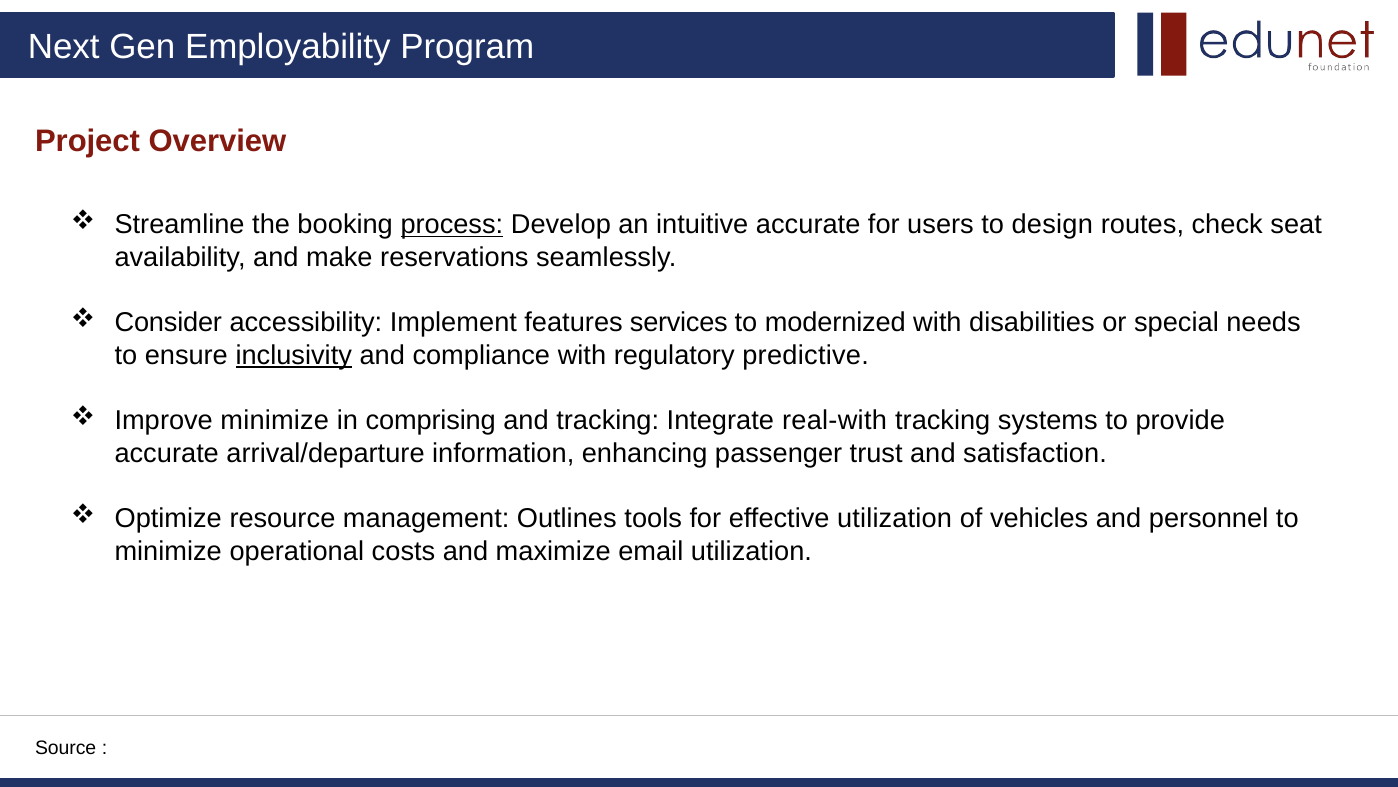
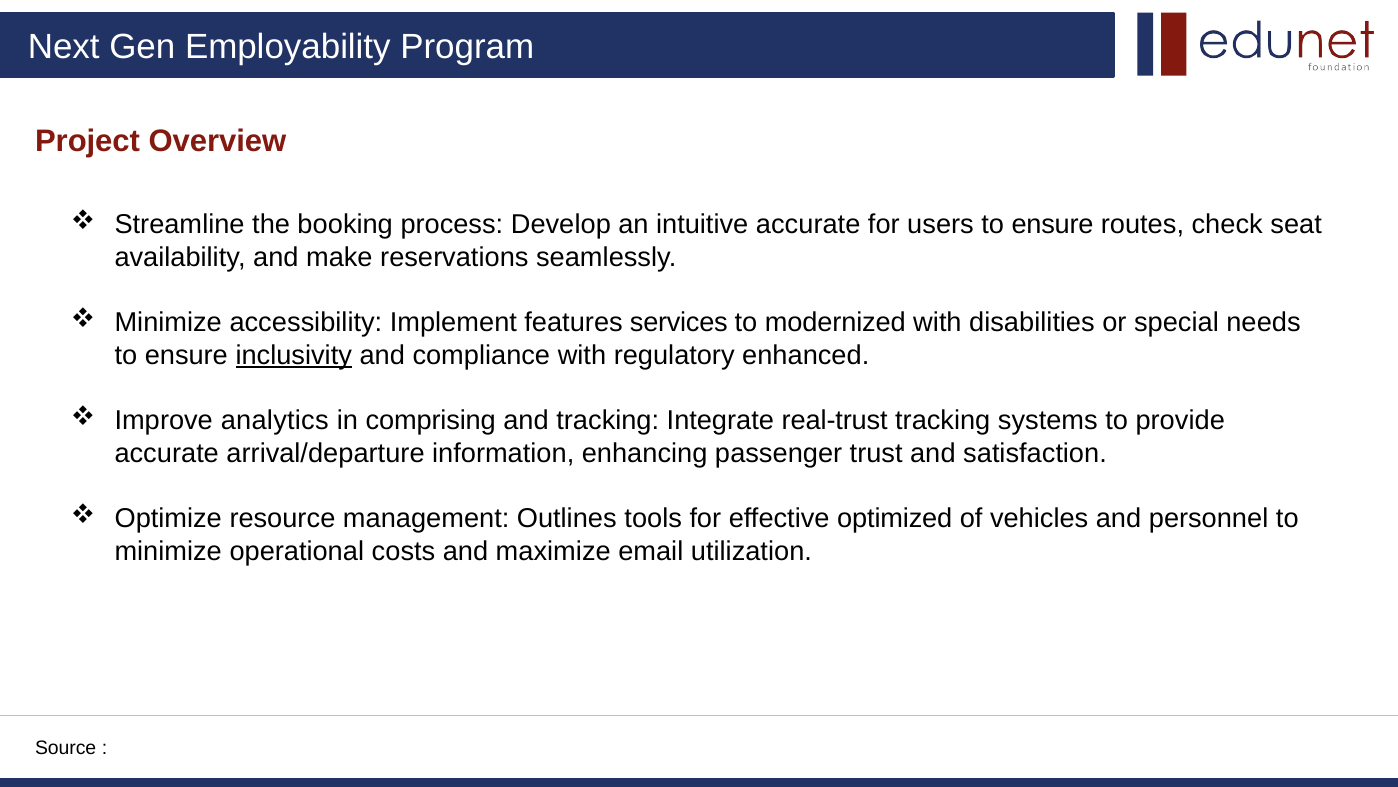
process underline: present -> none (452, 225)
users to design: design -> ensure (1053, 225)
Consider: Consider -> Minimize (168, 322)
predictive: predictive -> enhanced (806, 355)
Improve minimize: minimize -> analytics (275, 420)
real-with: real-with -> real-trust (835, 420)
effective utilization: utilization -> optimized (895, 518)
